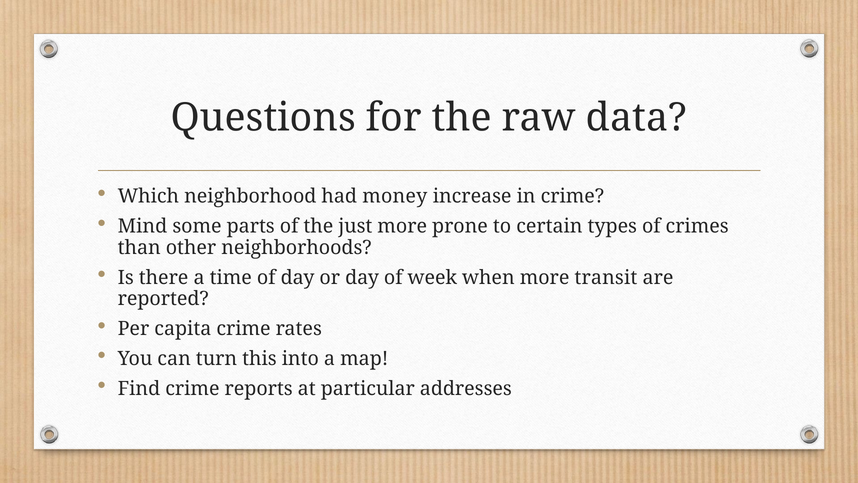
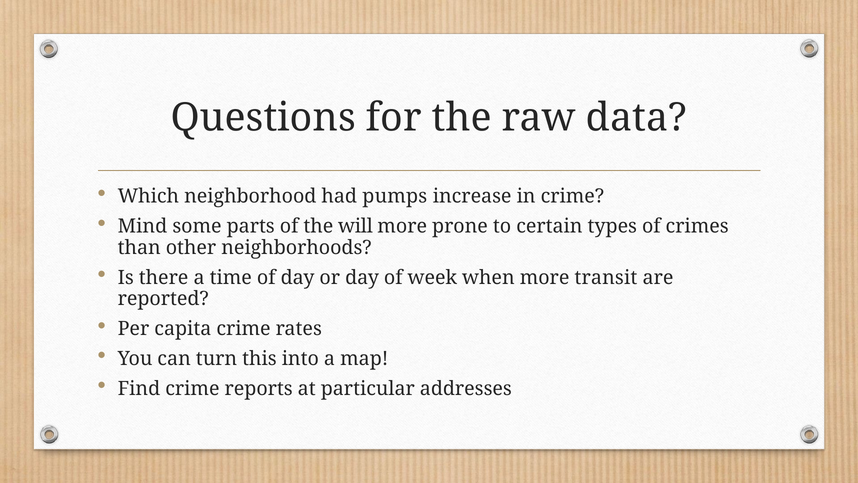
money: money -> pumps (395, 196)
just: just -> will (355, 226)
